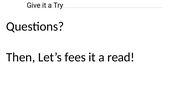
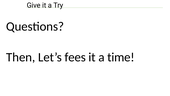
read: read -> time (121, 57)
